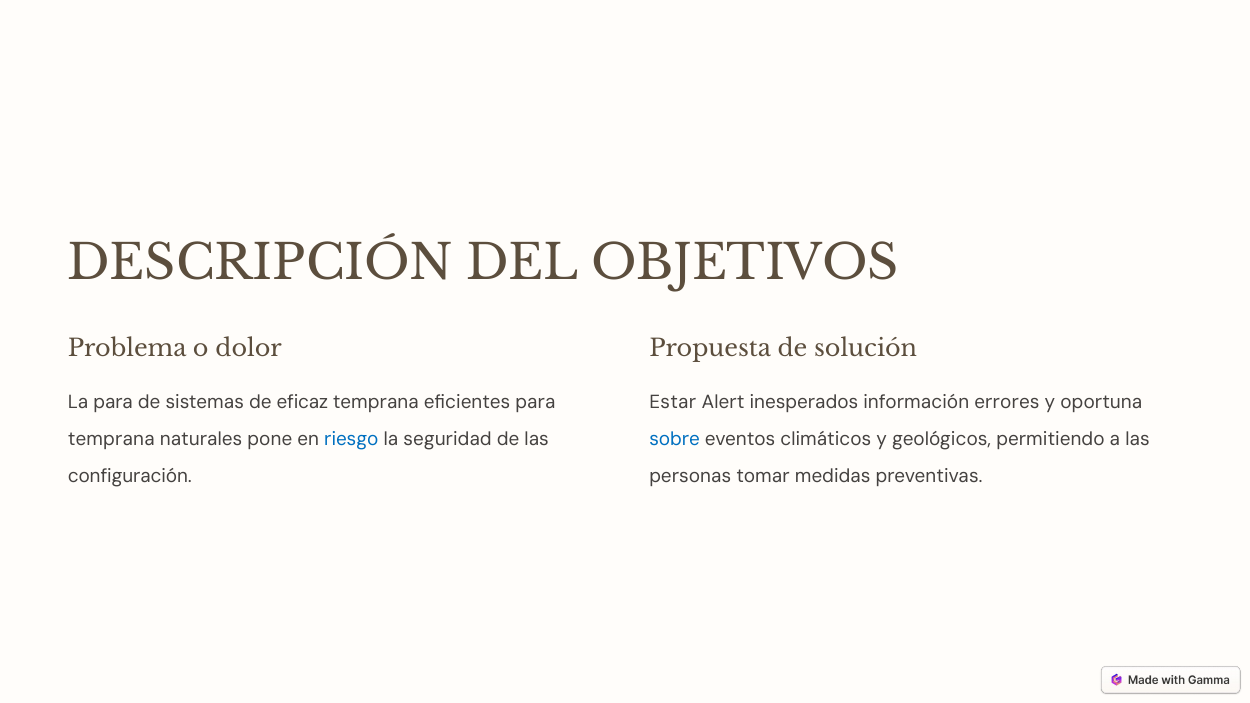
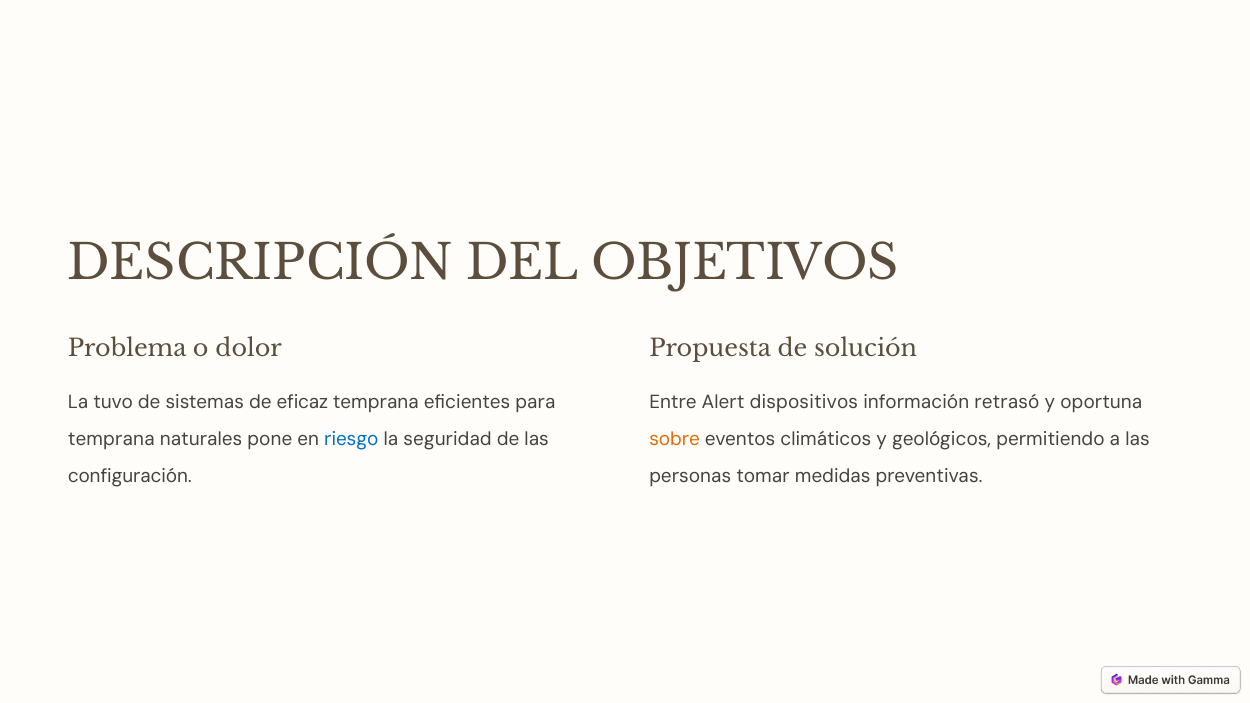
La para: para -> tuvo (113, 402)
Estar: Estar -> Entre (673, 402)
inesperados: inesperados -> dispositivos (804, 402)
errores: errores -> retrasó (1007, 402)
sobre colour: blue -> orange (675, 439)
